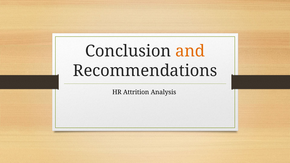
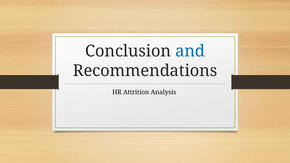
and colour: orange -> blue (190, 51)
